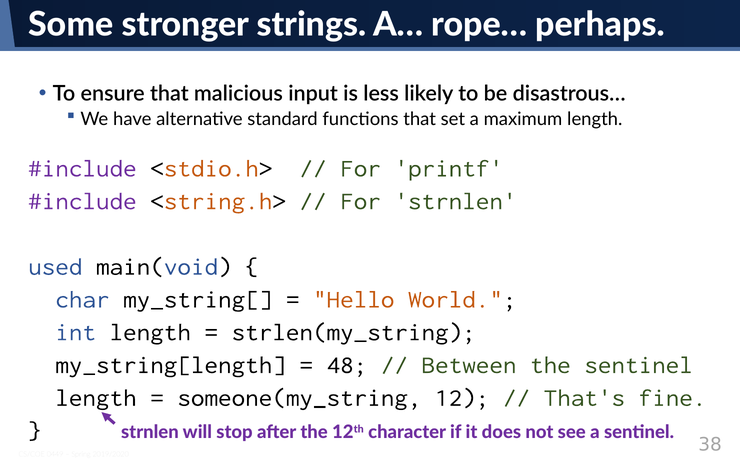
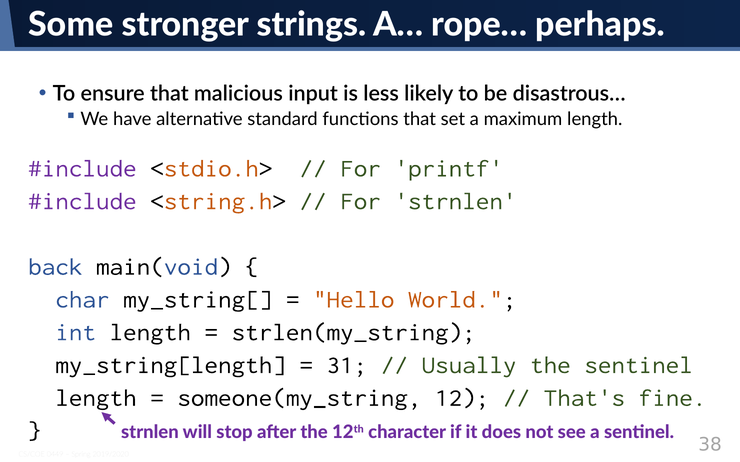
used: used -> back (55, 267)
48: 48 -> 31 (347, 365)
Between: Between -> Usually (469, 365)
